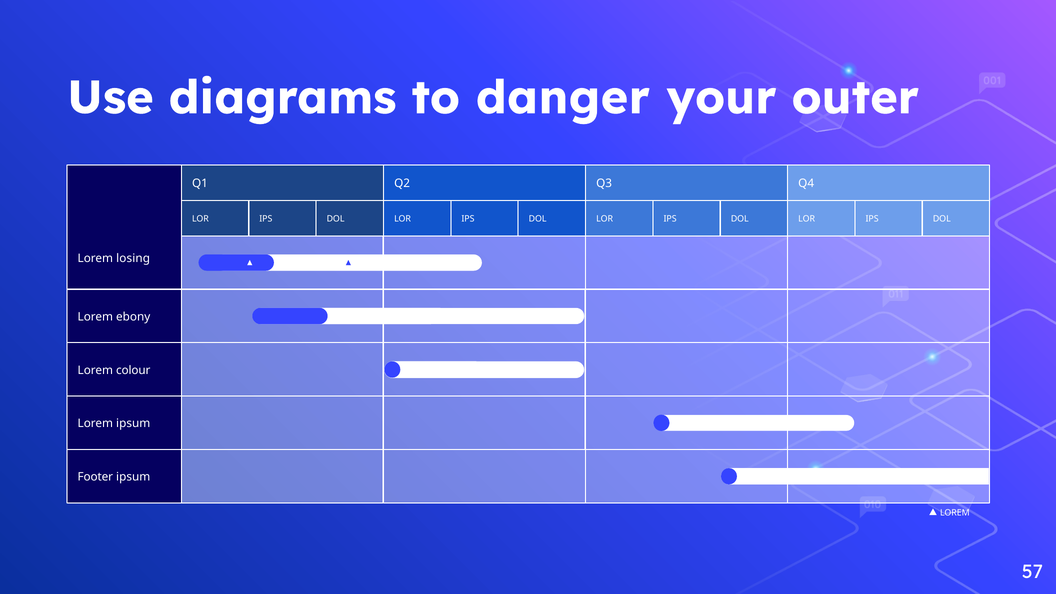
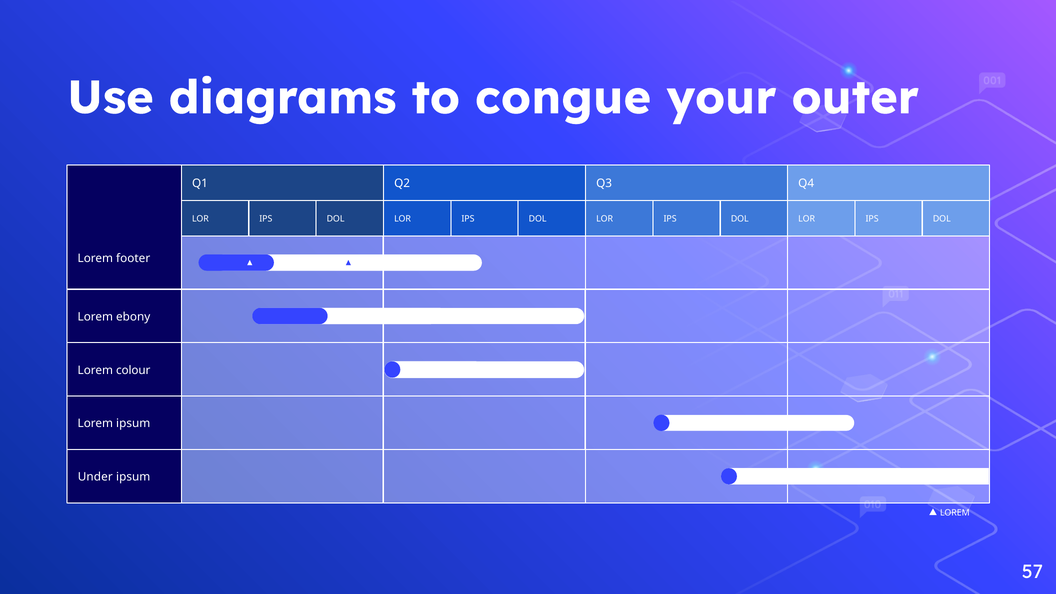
danger: danger -> congue (563, 98)
losing: losing -> footer (133, 259)
Footer: Footer -> Under (95, 477)
